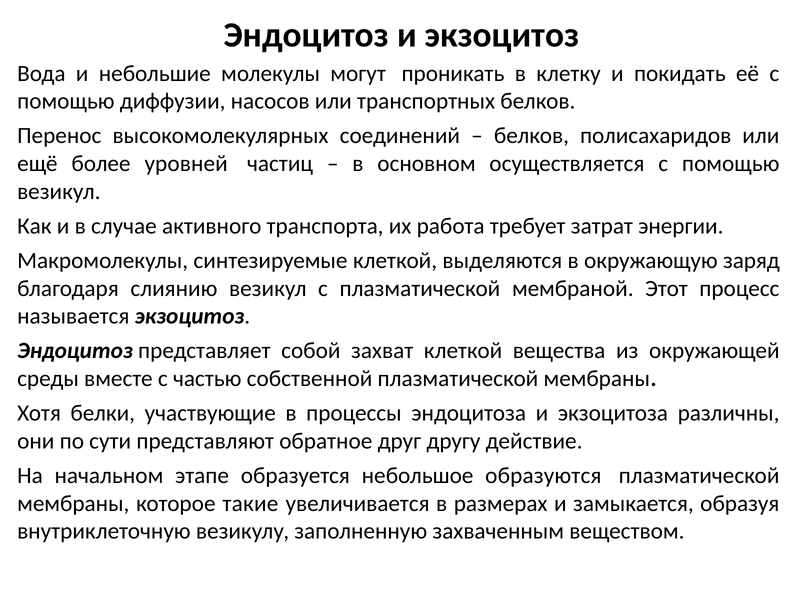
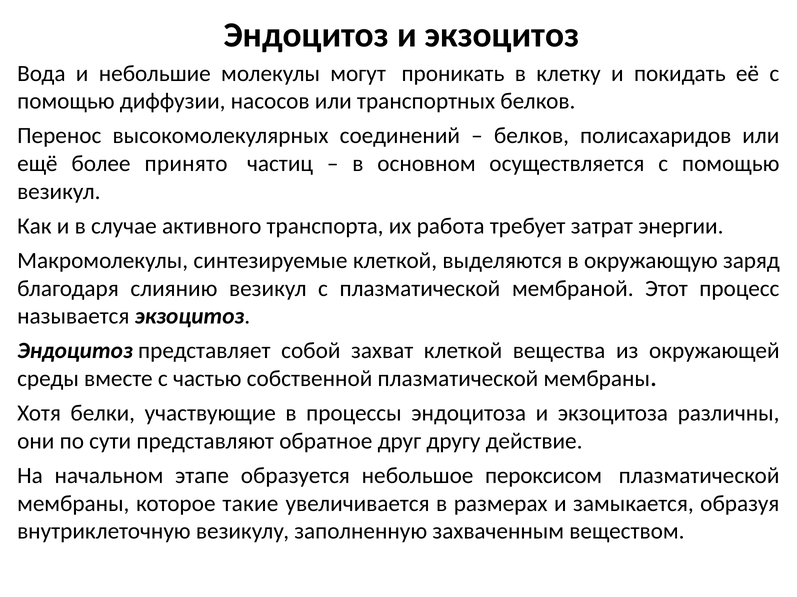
уровней: уровней -> принято (186, 164)
образуются: образуются -> пероксисом (544, 476)
